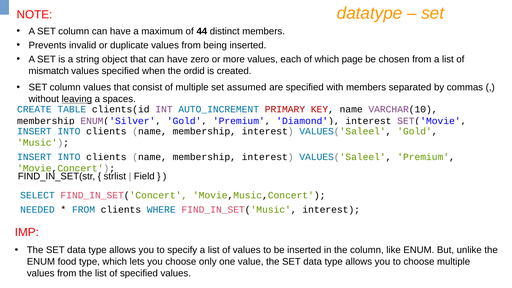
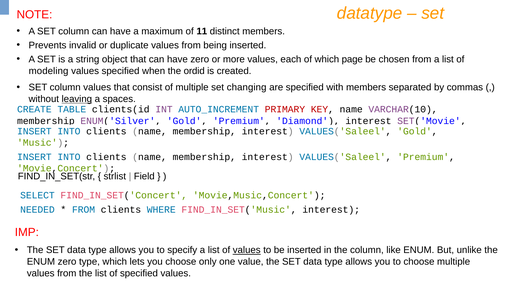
44: 44 -> 11 (202, 31)
mismatch: mismatch -> modeling (49, 71)
assumed: assumed -> changing (247, 87)
values underline: none -> present (247, 250)
ENUM food: food -> zero (67, 262)
